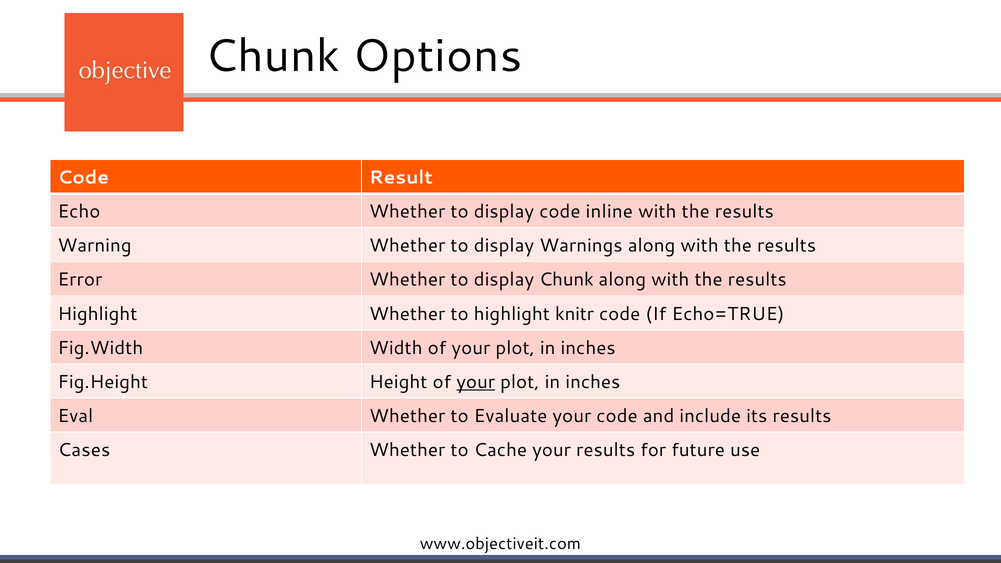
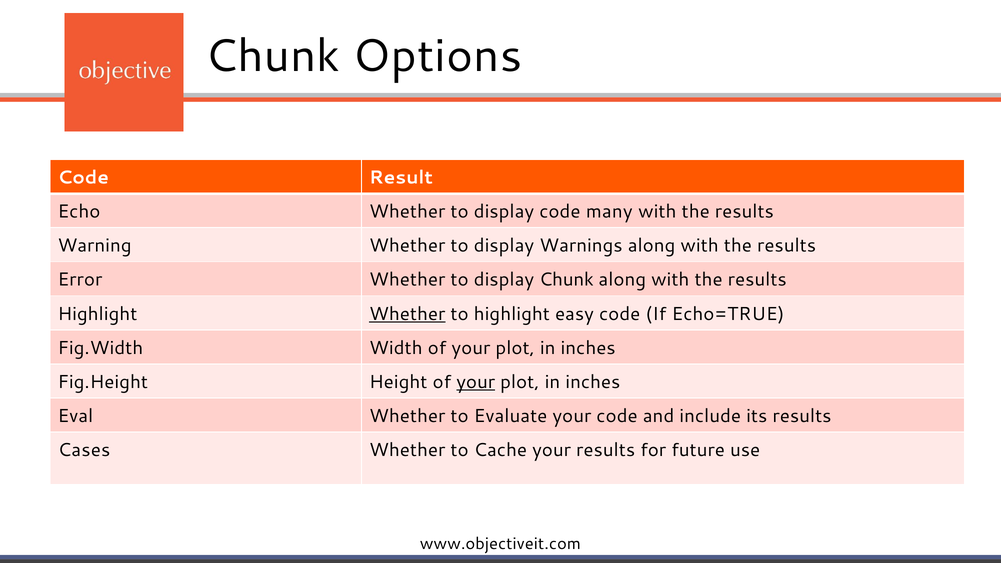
inline: inline -> many (609, 212)
Whether underline: none -> present (407, 314)
knitr: knitr -> easy (574, 314)
